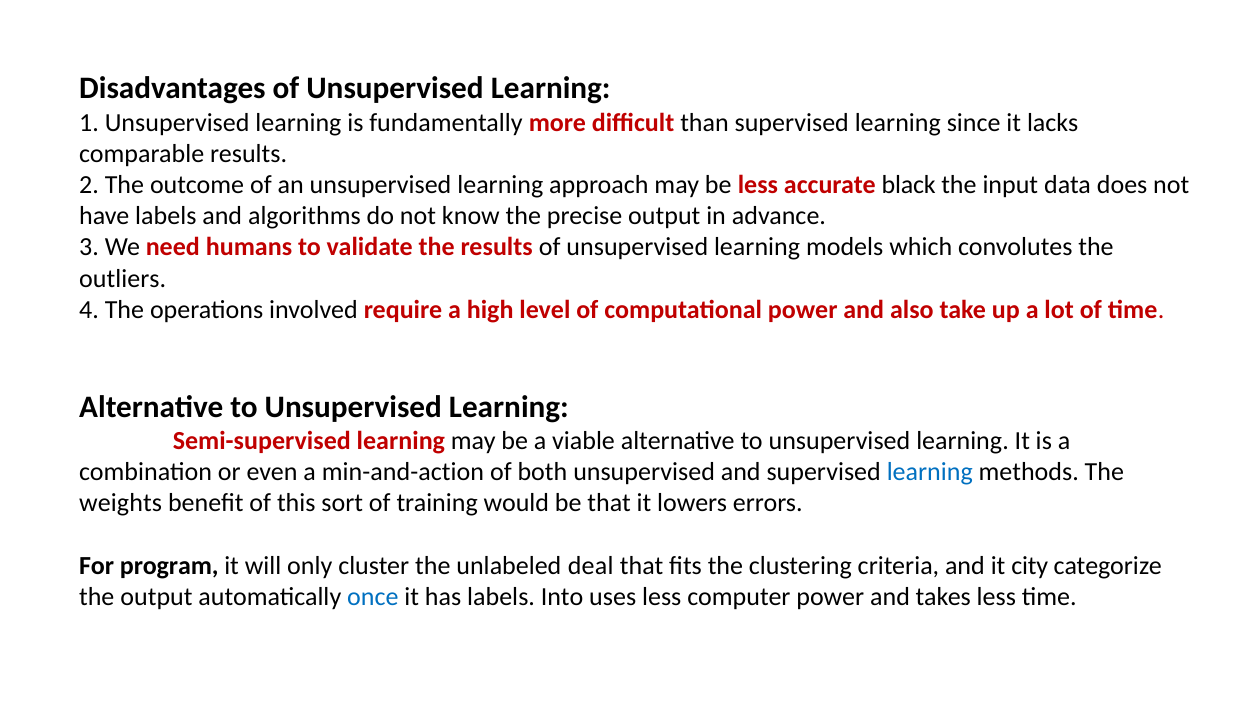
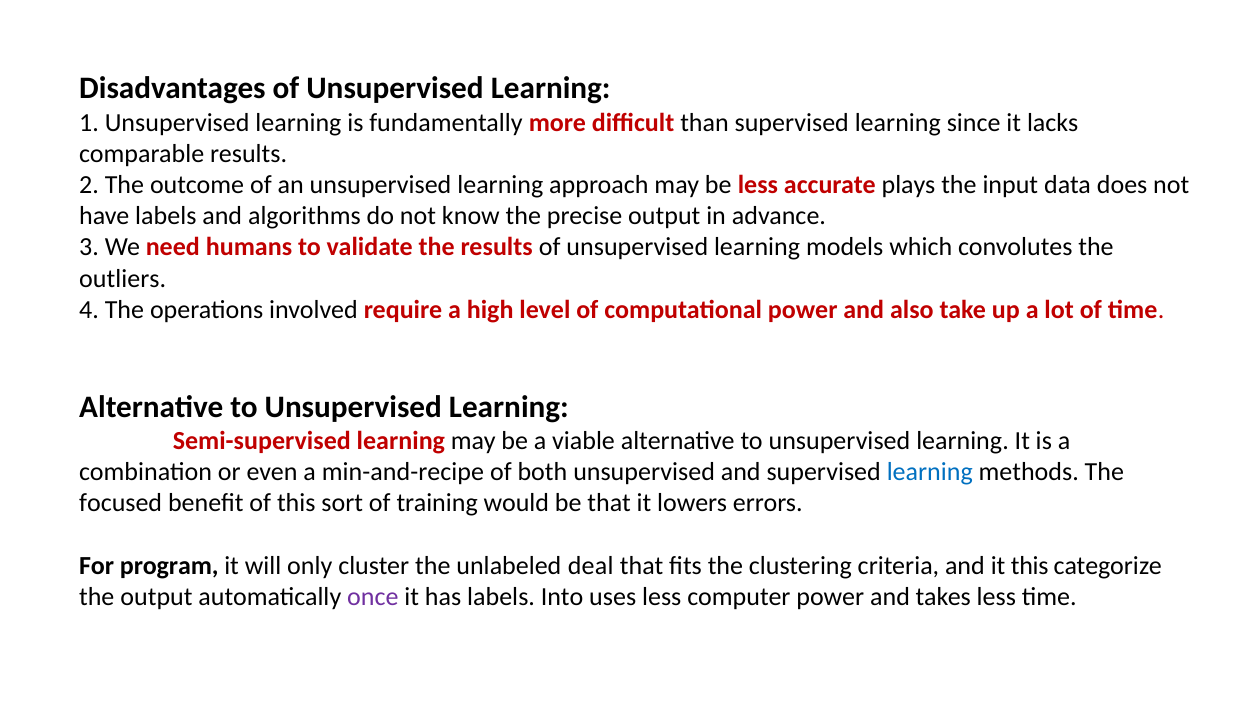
black: black -> plays (909, 185)
min-and-action: min-and-action -> min-and-recipe (403, 472)
weights: weights -> focused (121, 503)
it city: city -> this (1030, 566)
once colour: blue -> purple (373, 597)
